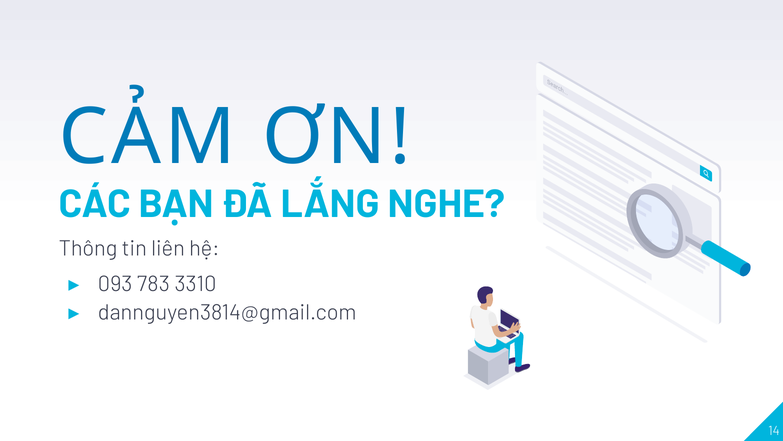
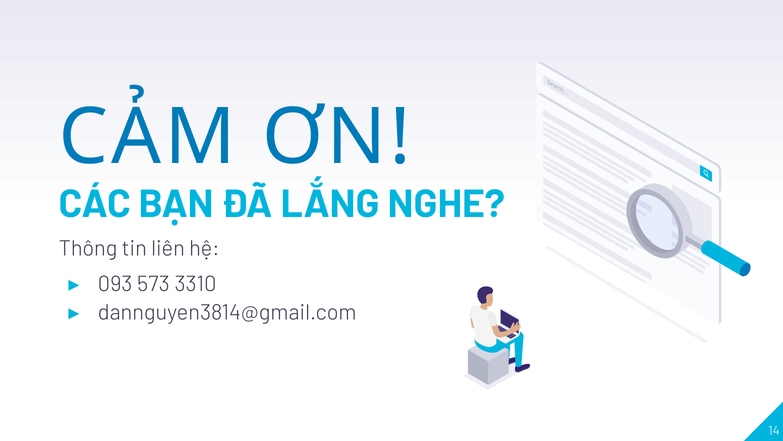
783: 783 -> 573 (153, 284)
